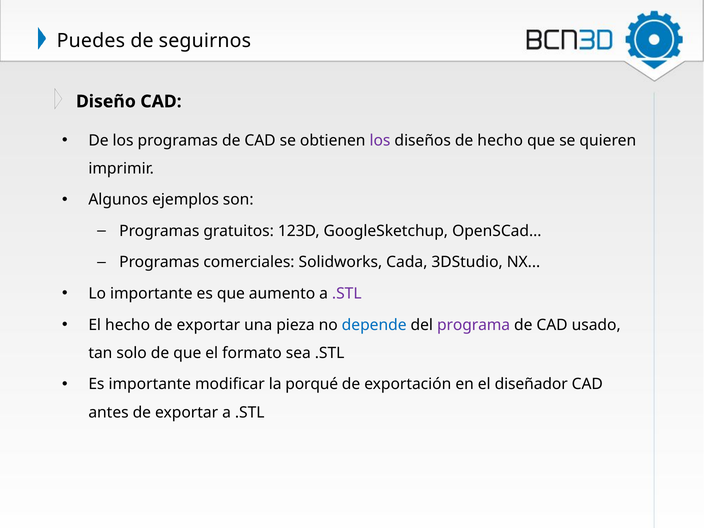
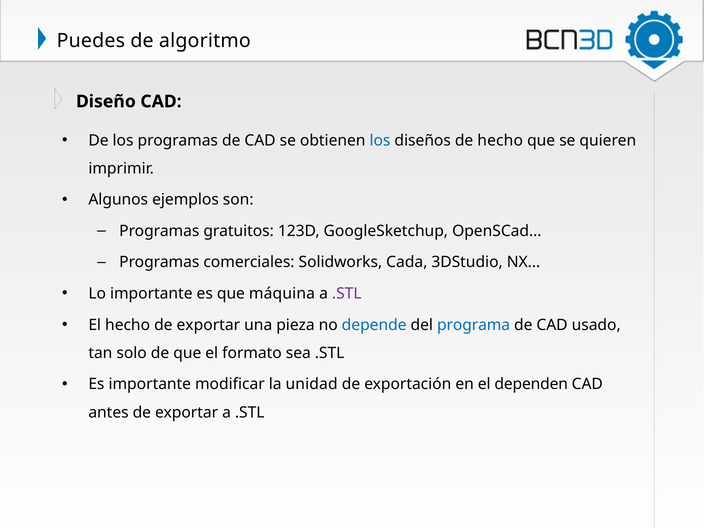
seguirnos: seguirnos -> algoritmo (205, 41)
los colour: purple -> blue (380, 140)
aumento: aumento -> máquina (282, 294)
programa colour: purple -> blue (474, 325)
porqué: porqué -> unidad (312, 384)
diseñador: diseñador -> dependen (531, 384)
